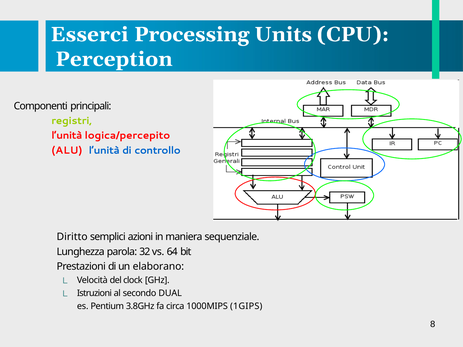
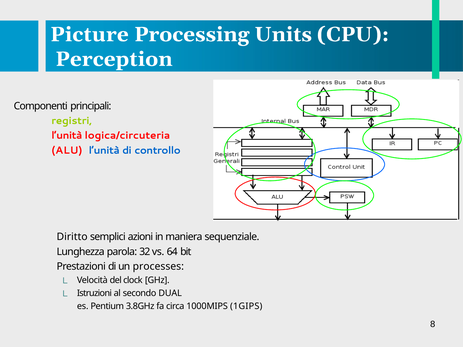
Esserci: Esserci -> Picture (89, 34)
logica/percepito: logica/percepito -> logica/circuteria (127, 136)
elaborano: elaborano -> processes (158, 267)
